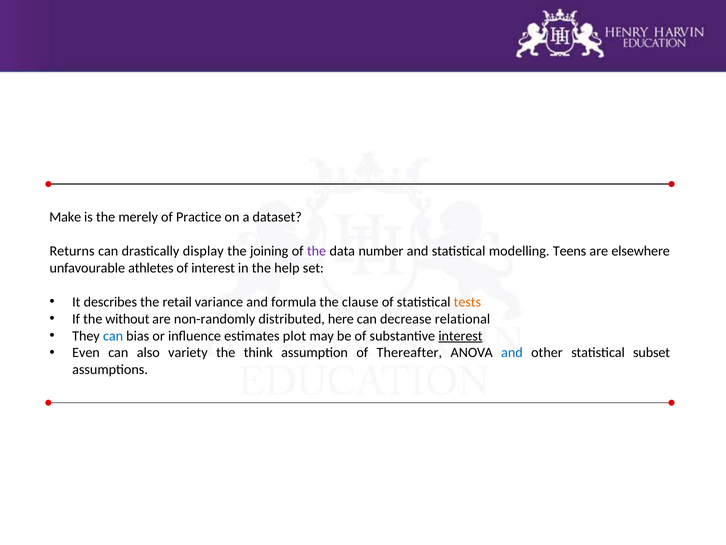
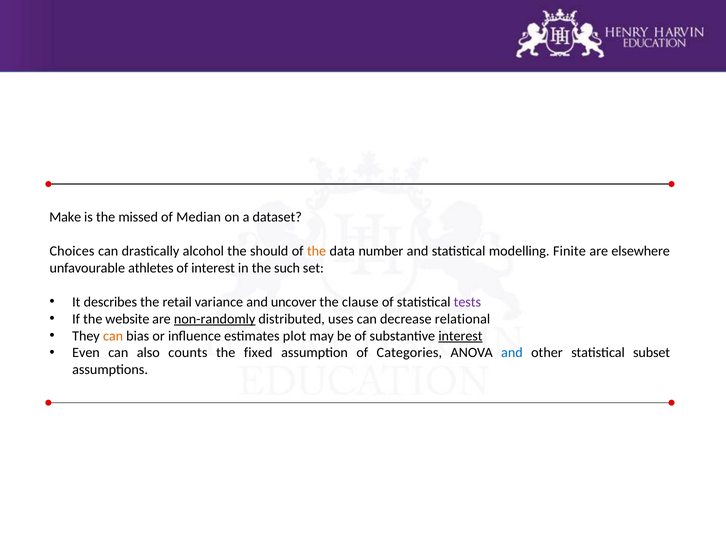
merely: merely -> missed (138, 217)
Practice: Practice -> Median (199, 217)
Returns: Returns -> Choices (72, 251)
display: display -> alcohol (203, 251)
joining: joining -> should (269, 251)
the colour: purple -> orange (317, 251)
Teens: Teens -> Finite (569, 251)
help: help -> such (287, 268)
formula: formula -> uncover (294, 302)
tests colour: orange -> purple (467, 302)
without: without -> website (127, 319)
non-randomly underline: none -> present (215, 319)
here: here -> uses (341, 319)
can colour: blue -> orange (113, 336)
variety: variety -> counts (188, 353)
think: think -> fixed (258, 353)
Thereafter: Thereafter -> Categories (409, 353)
